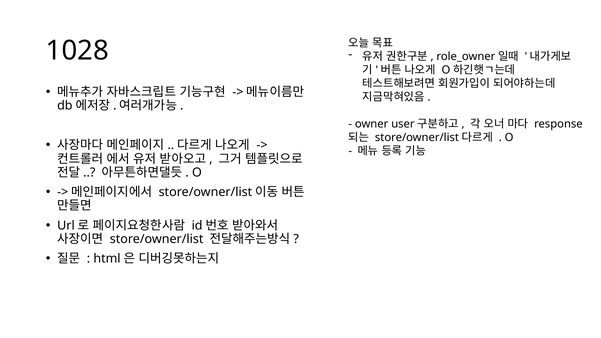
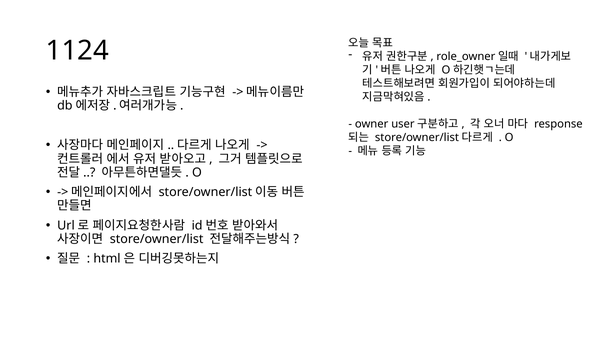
1028: 1028 -> 1124 (77, 50)
